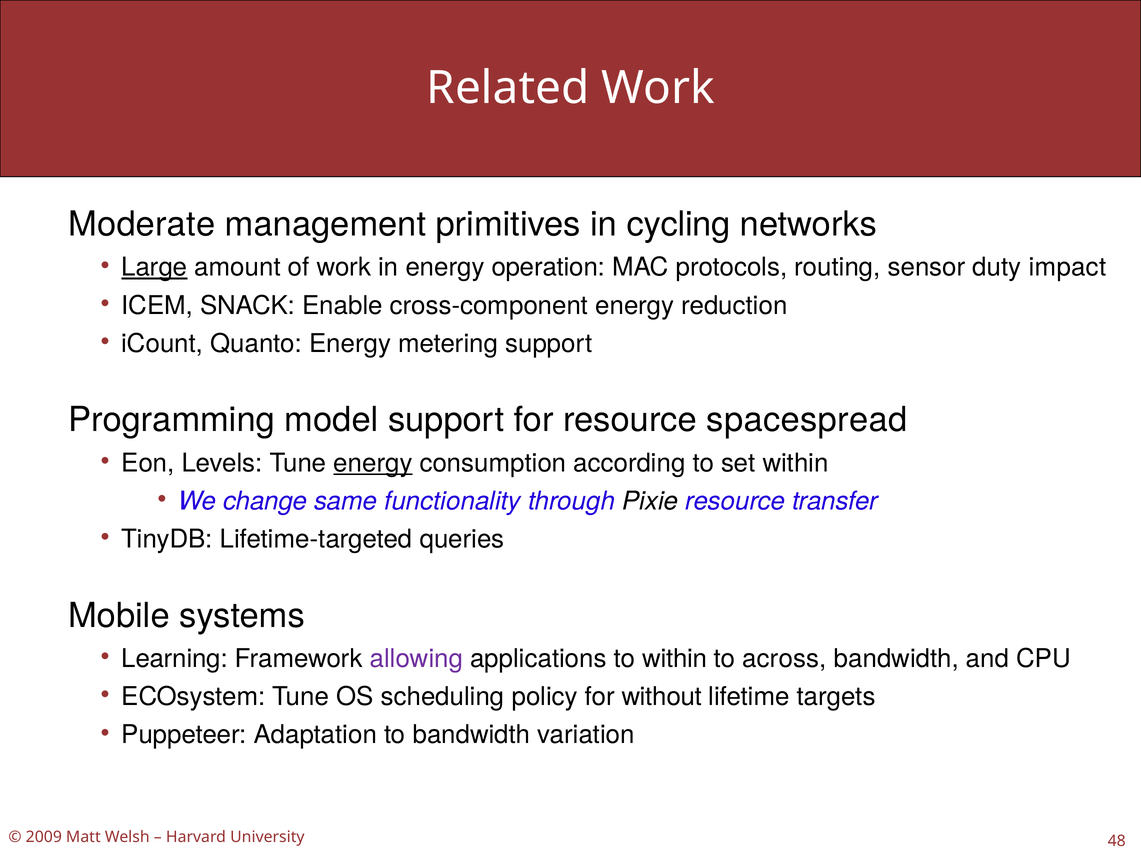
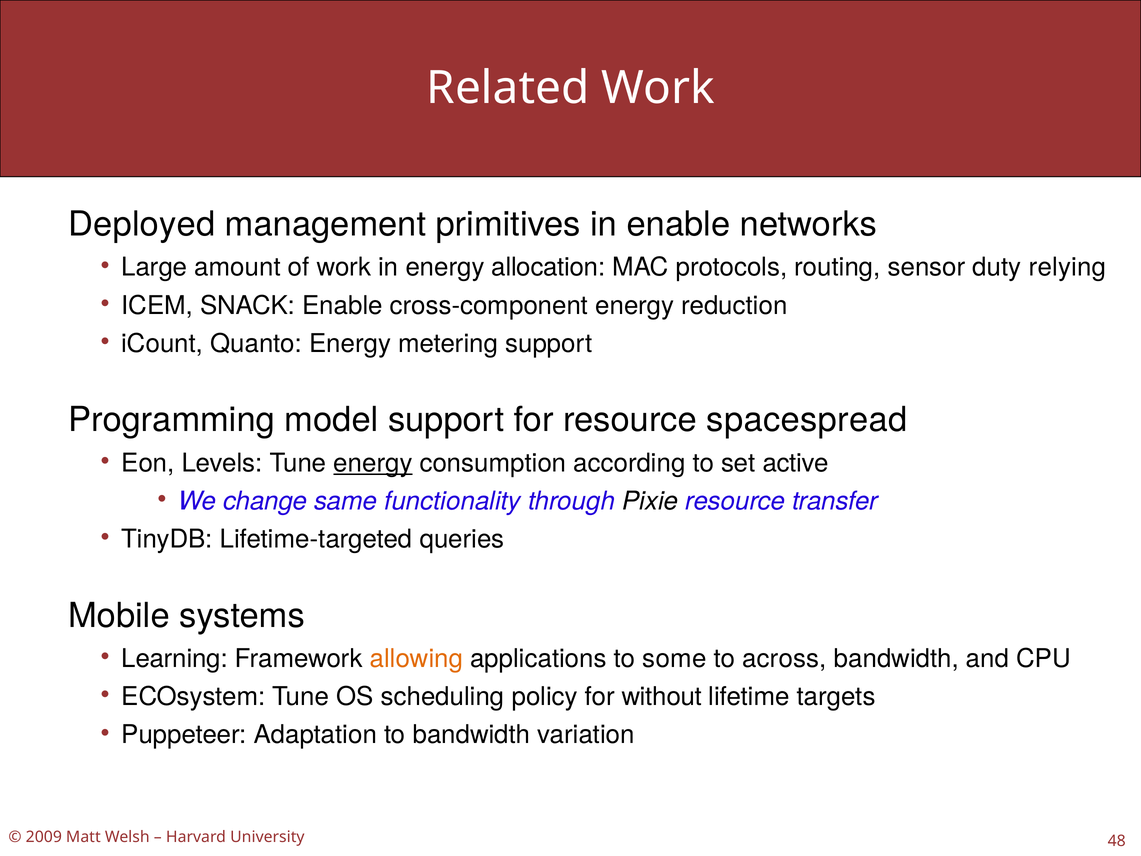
Moderate: Moderate -> Deployed (142, 224)
in cycling: cycling -> enable (678, 224)
Large underline: present -> none (154, 267)
operation: operation -> allocation (548, 267)
impact: impact -> relying (1068, 267)
set within: within -> active (796, 463)
allowing colour: purple -> orange (416, 658)
to within: within -> some (674, 658)
